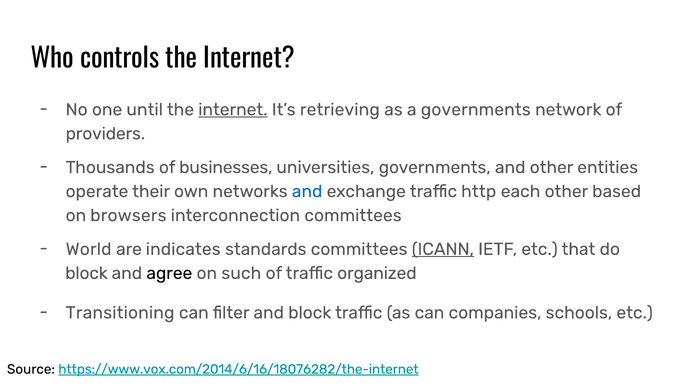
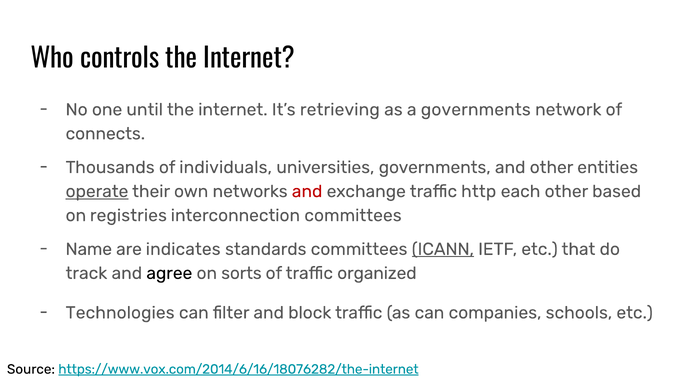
internet underline: present -> none (233, 110)
providers: providers -> connects (105, 134)
businesses: businesses -> individuals (226, 167)
operate underline: none -> present (97, 191)
and colour: blue -> red (307, 191)
browsers: browsers -> registries (128, 215)
World: World -> Name (89, 249)
block: block -> track (86, 273)
such: such -> sorts (241, 273)
Transitioning: Transitioning -> Technologies (120, 313)
